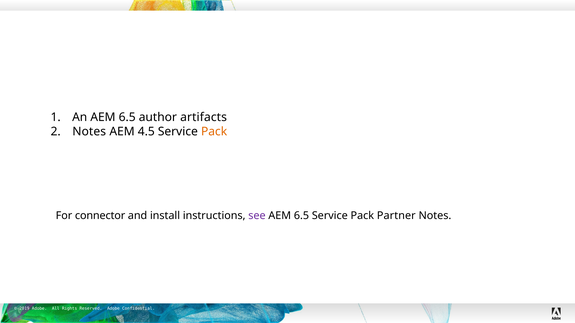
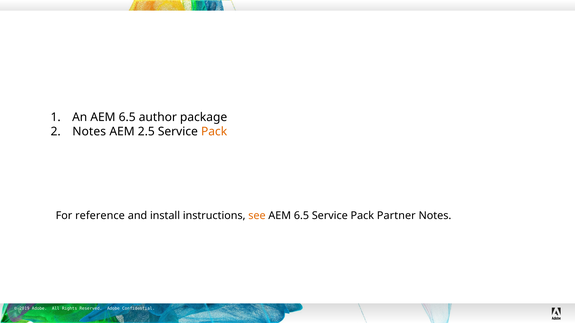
artifacts: artifacts -> package (204, 117)
4.5: 4.5 -> 2.5 (146, 132)
connector: connector -> reference (100, 216)
see colour: purple -> orange (257, 216)
